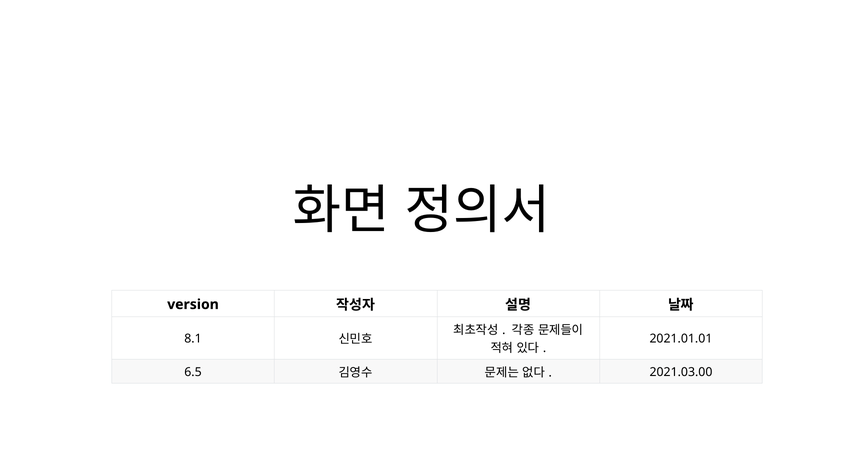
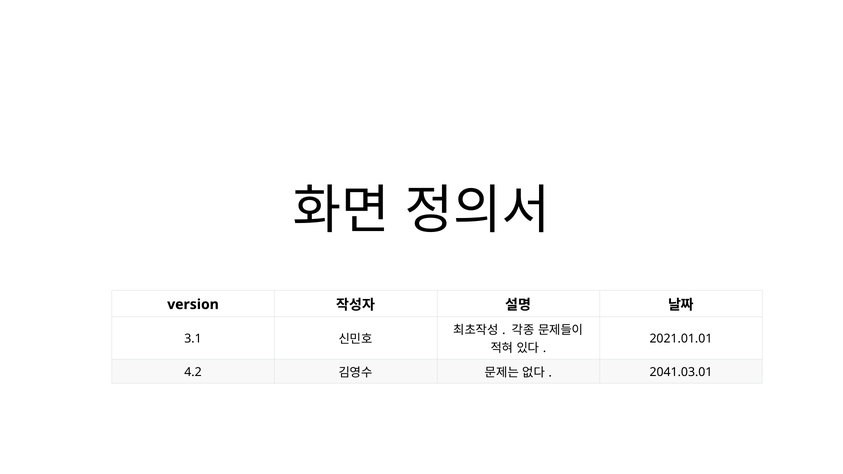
8.1: 8.1 -> 3.1 (193, 339)
6.5: 6.5 -> 4.2 (193, 372)
2021.03.00: 2021.03.00 -> 2041.03.01 (681, 372)
